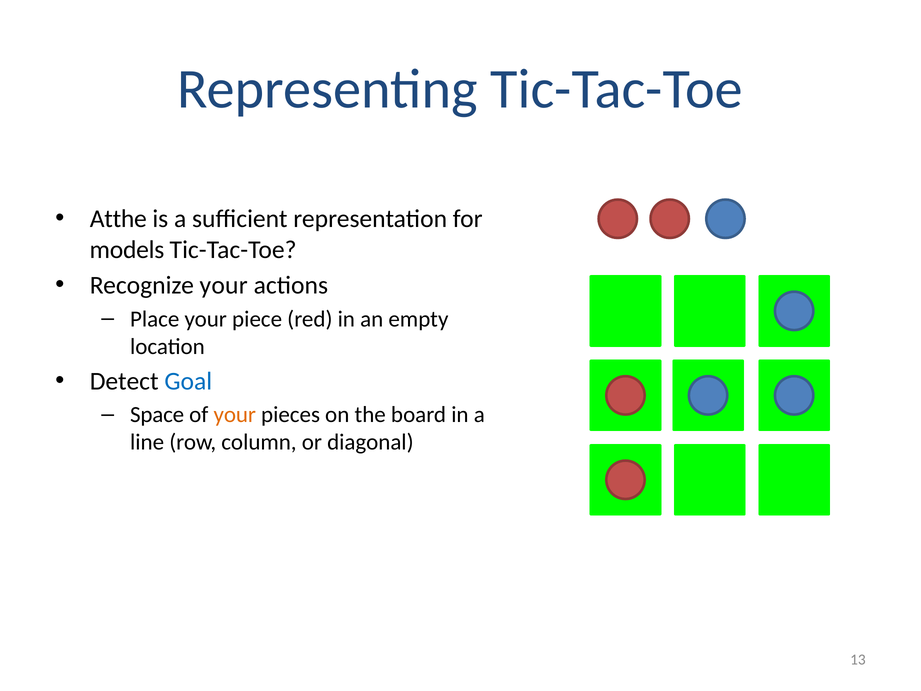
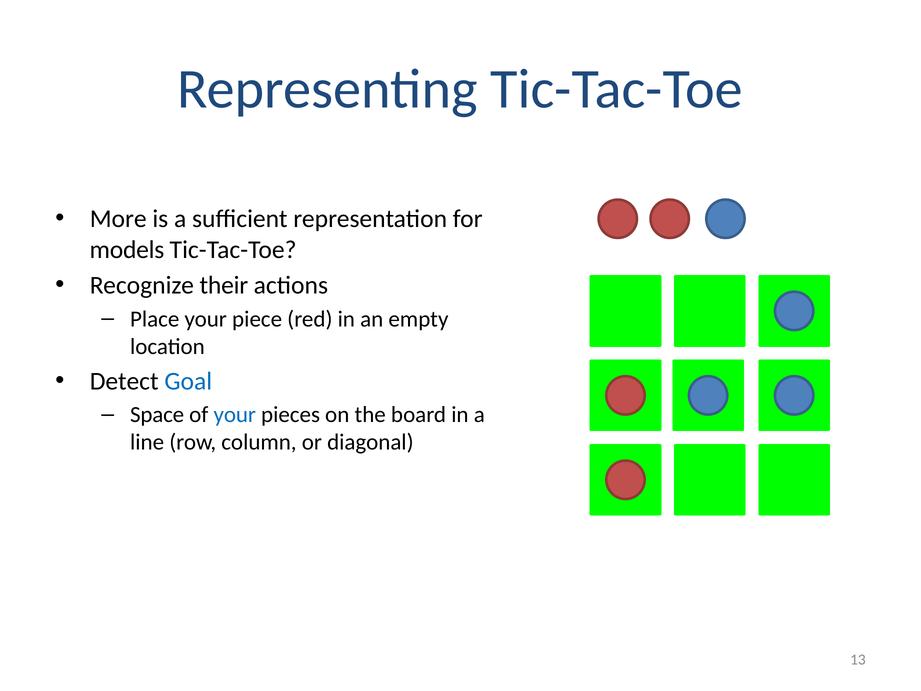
Atthe: Atthe -> More (118, 219)
Recognize your: your -> their (224, 285)
your colour: orange -> blue (235, 415)
